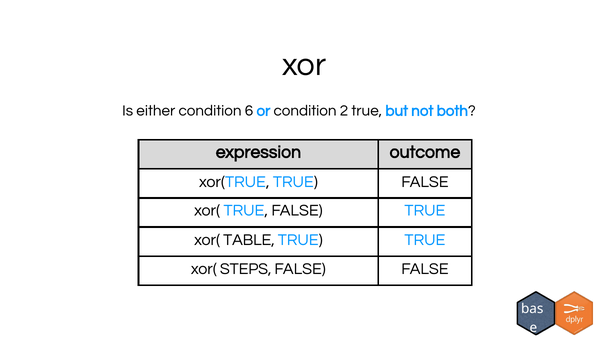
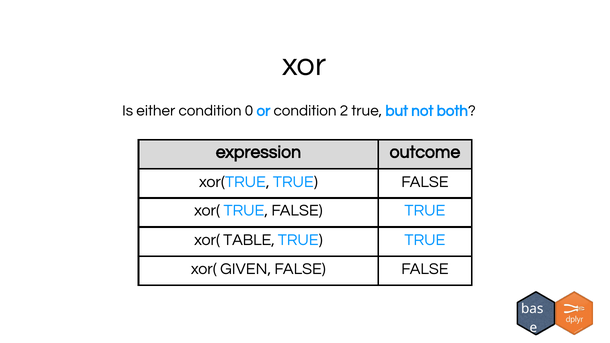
6: 6 -> 0 (249, 111)
STEPS: STEPS -> GIVEN (246, 269)
